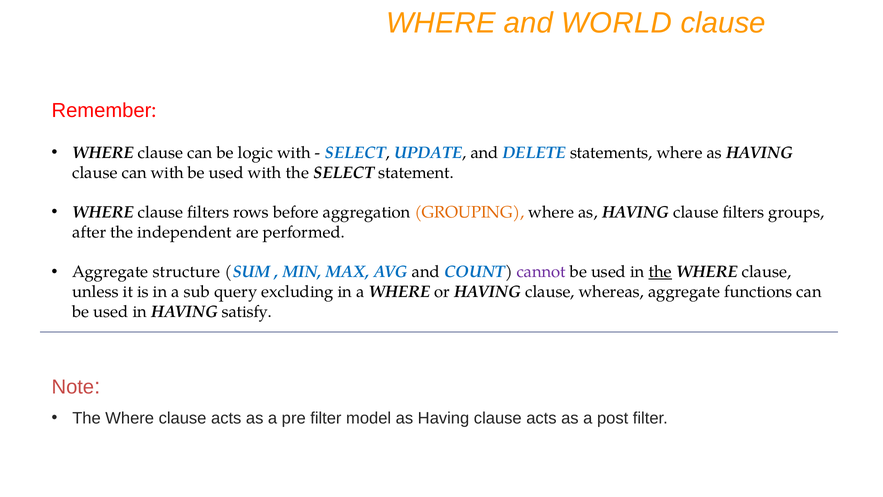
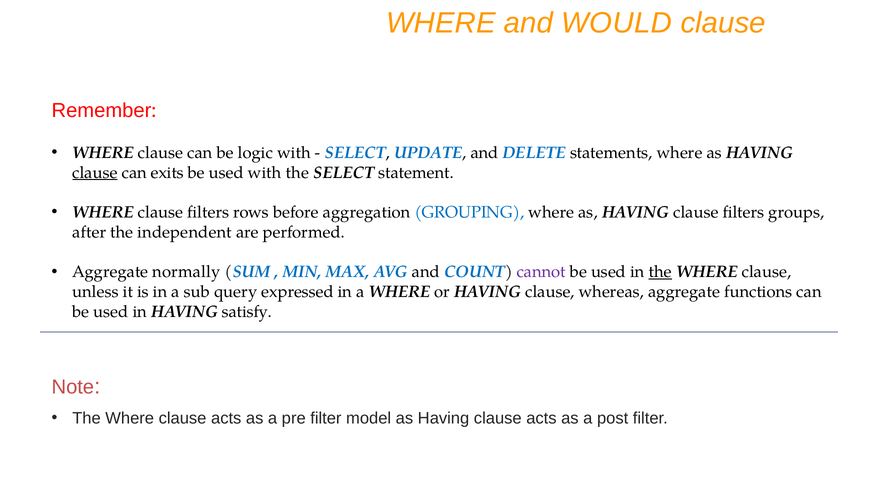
WORLD: WORLD -> WOULD (617, 23)
clause underline: none -> present (95, 172)
can with: with -> exits (167, 172)
GROUPING colour: orange -> blue (469, 212)
structure: structure -> normally (187, 272)
excluding: excluding -> expressed (298, 292)
